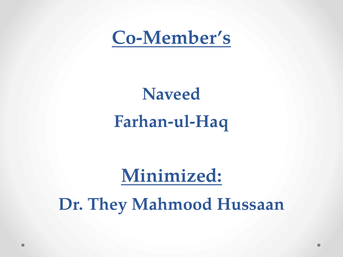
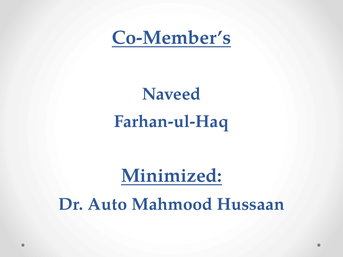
They: They -> Auto (107, 205)
